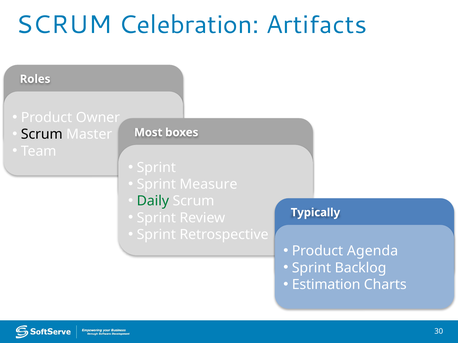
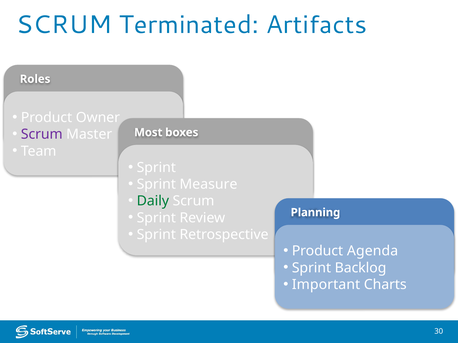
Celebration: Celebration -> Terminated (189, 25)
Scrum colour: black -> purple (42, 135)
Typically: Typically -> Planning (315, 213)
Estimation: Estimation -> Important (326, 285)
